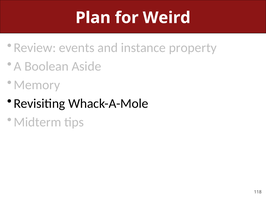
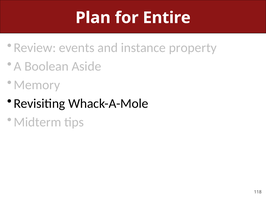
Weird: Weird -> Entire (167, 18)
